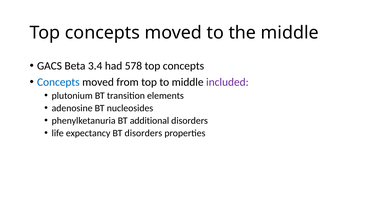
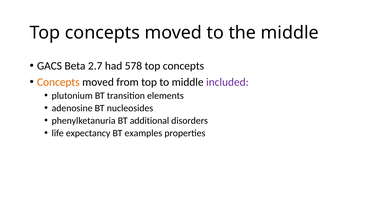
3.4: 3.4 -> 2.7 (95, 66)
Concepts colour: blue -> orange (58, 82)
BT disorders: disorders -> examples (143, 133)
